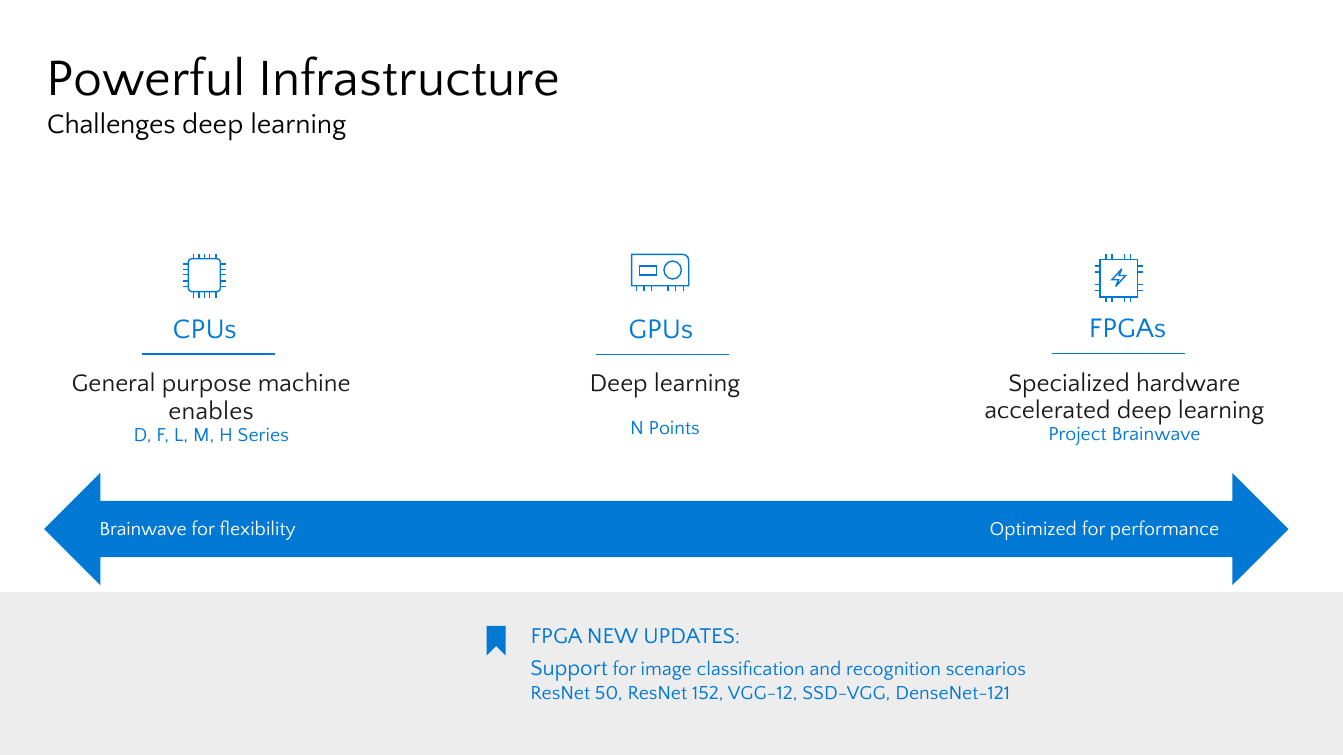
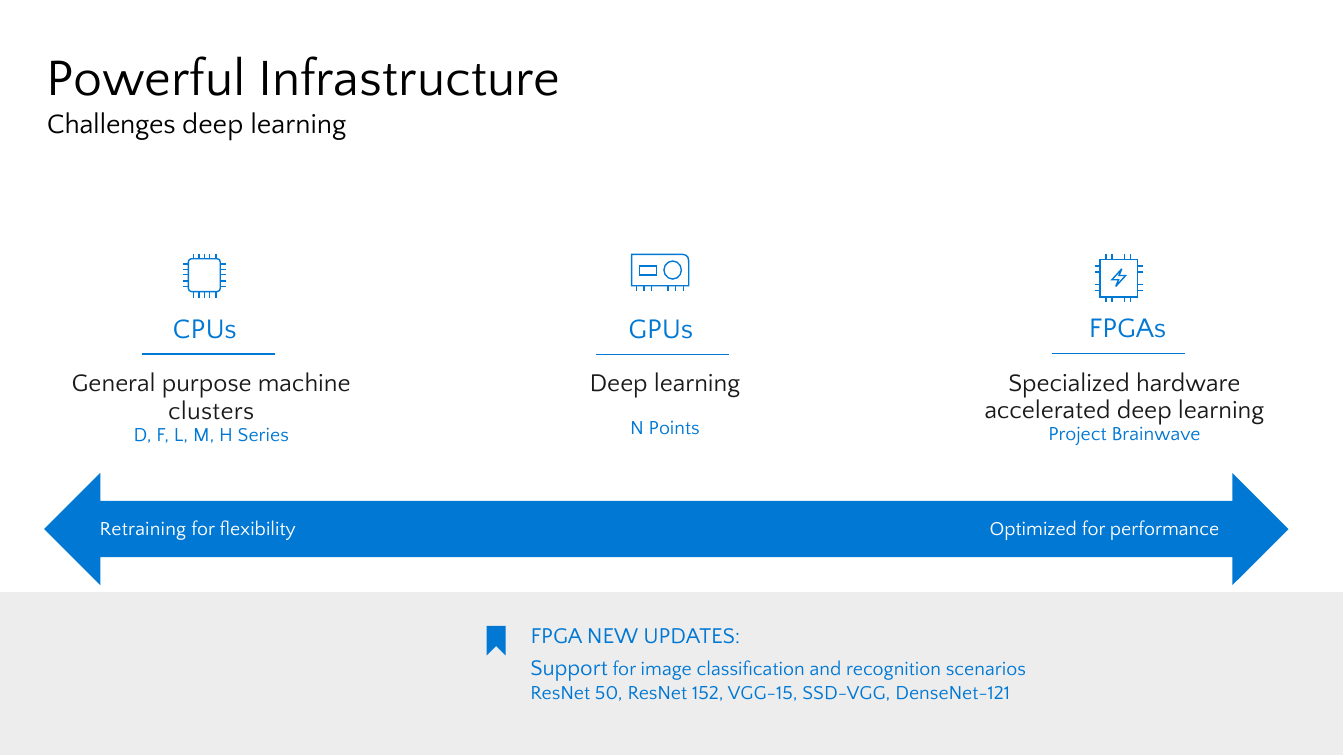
enables: enables -> clusters (211, 411)
Brainwave: Brainwave -> Retraining (143, 529)
VGG-12: VGG-12 -> VGG-15 (763, 694)
